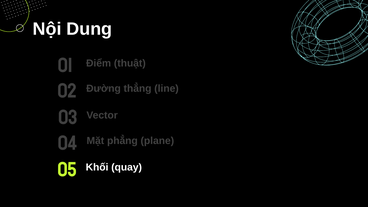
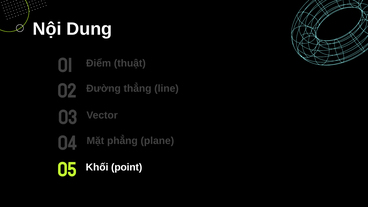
quay: quay -> point (127, 167)
